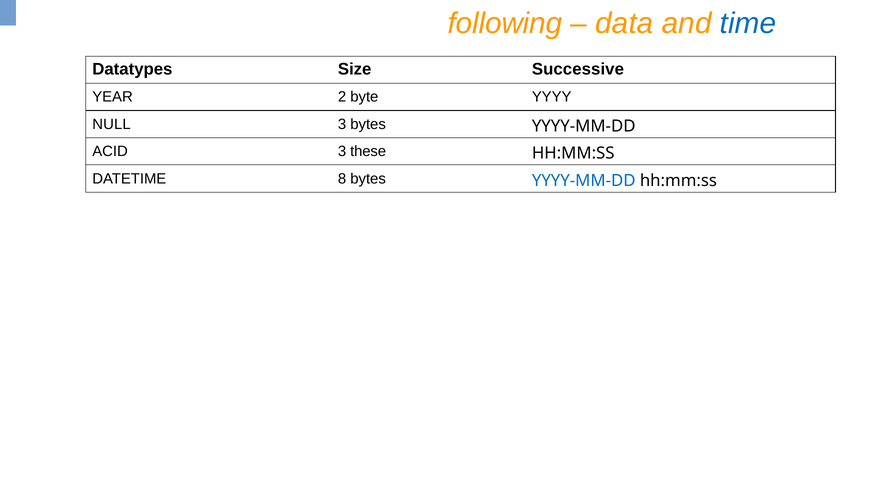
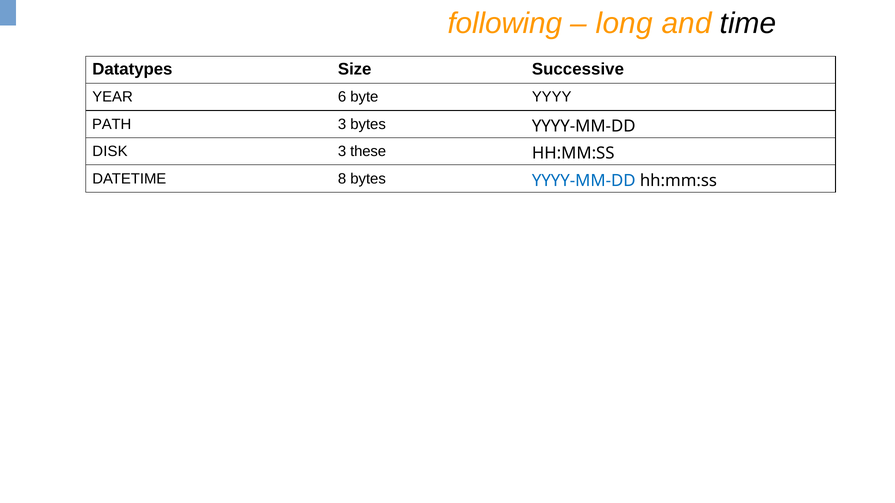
data: data -> long (624, 23)
time colour: blue -> black (748, 23)
2: 2 -> 6 (342, 97)
NULL: NULL -> PATH (112, 124)
ACID: ACID -> DISK (110, 152)
